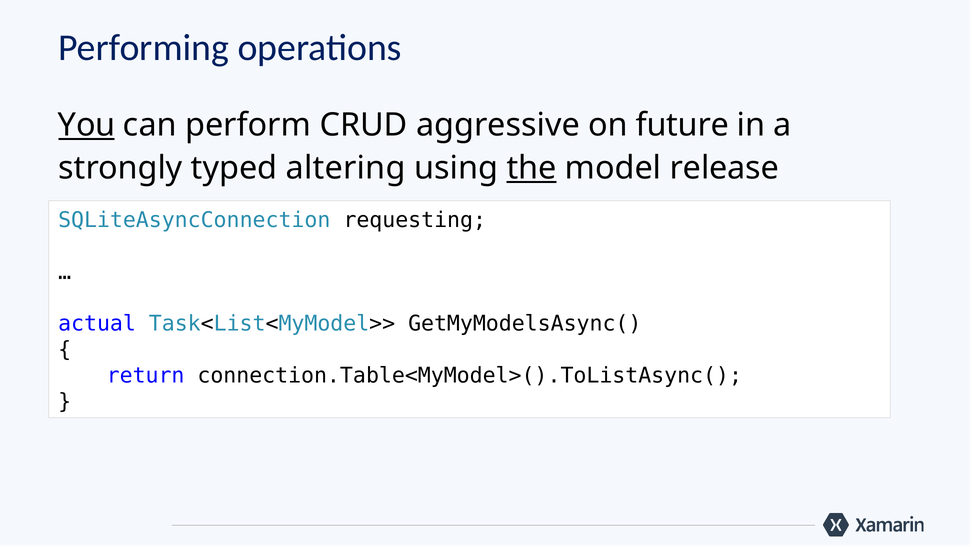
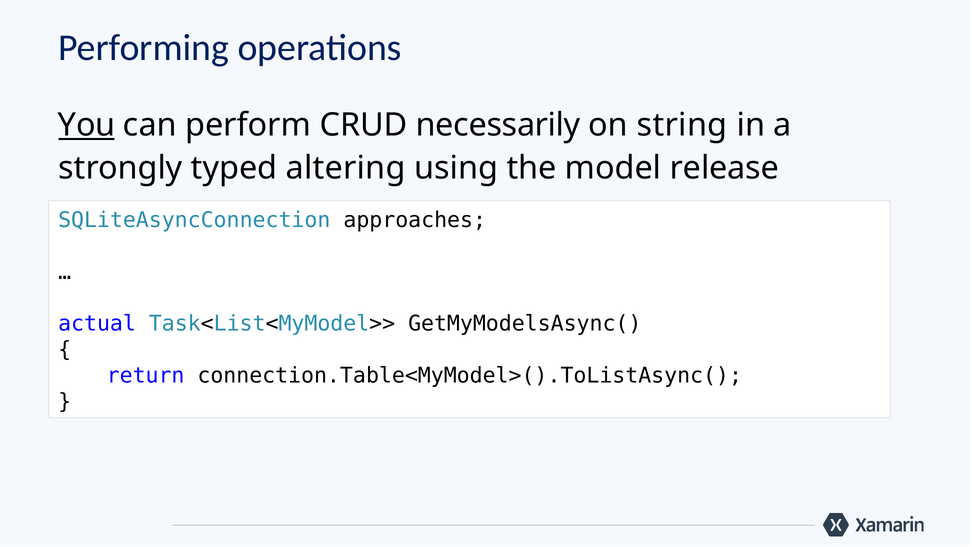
aggressive: aggressive -> necessarily (498, 125)
future: future -> string (682, 125)
the underline: present -> none (531, 168)
requesting: requesting -> approaches (415, 220)
